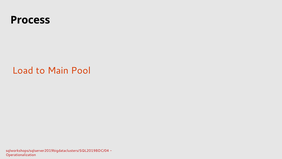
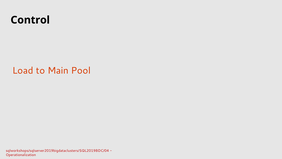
Process: Process -> Control (30, 20)
